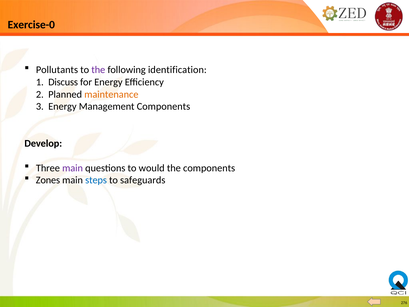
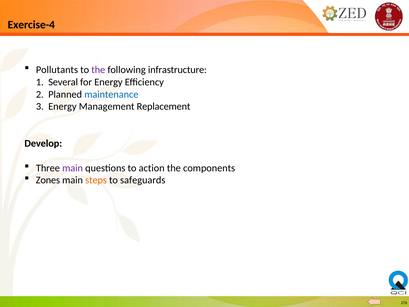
Exercise-0: Exercise-0 -> Exercise-4 (31, 25)
identification: identification -> infrastructure (177, 70)
Discuss: Discuss -> Several (63, 82)
maintenance colour: orange -> blue (111, 94)
Management Components: Components -> Replacement (164, 106)
would: would -> action (152, 168)
steps colour: blue -> orange (96, 180)
